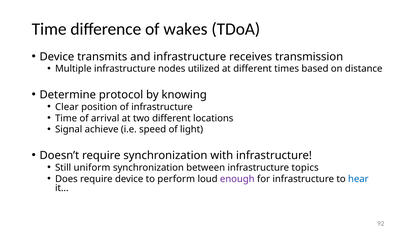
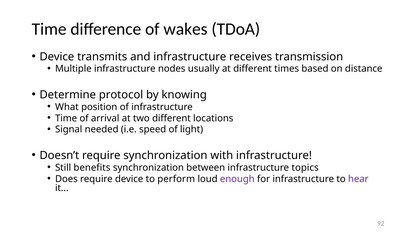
utilized: utilized -> usually (204, 69)
Clear: Clear -> What (67, 107)
achieve: achieve -> needed (102, 129)
uniform: uniform -> benefits (92, 168)
hear colour: blue -> purple (358, 179)
